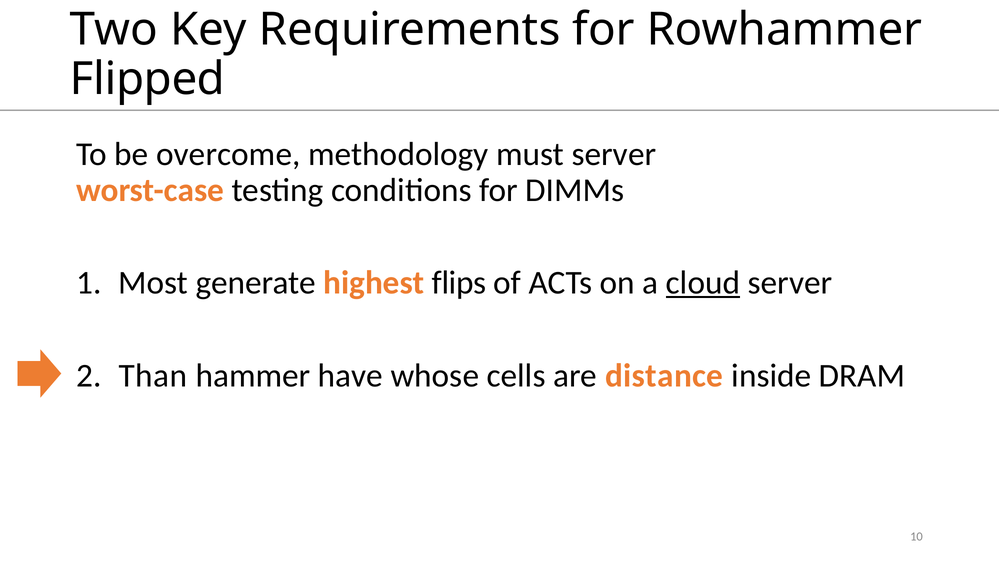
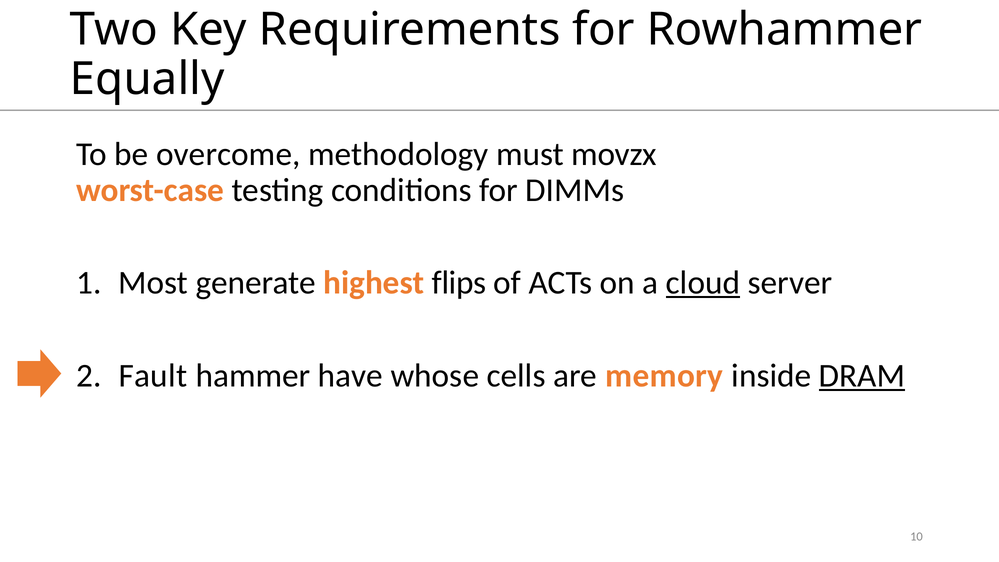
Flipped: Flipped -> Equally (147, 79)
must server: server -> movzx (614, 154)
Than: Than -> Fault (153, 376)
distance: distance -> memory (664, 376)
DRAM underline: none -> present (862, 376)
